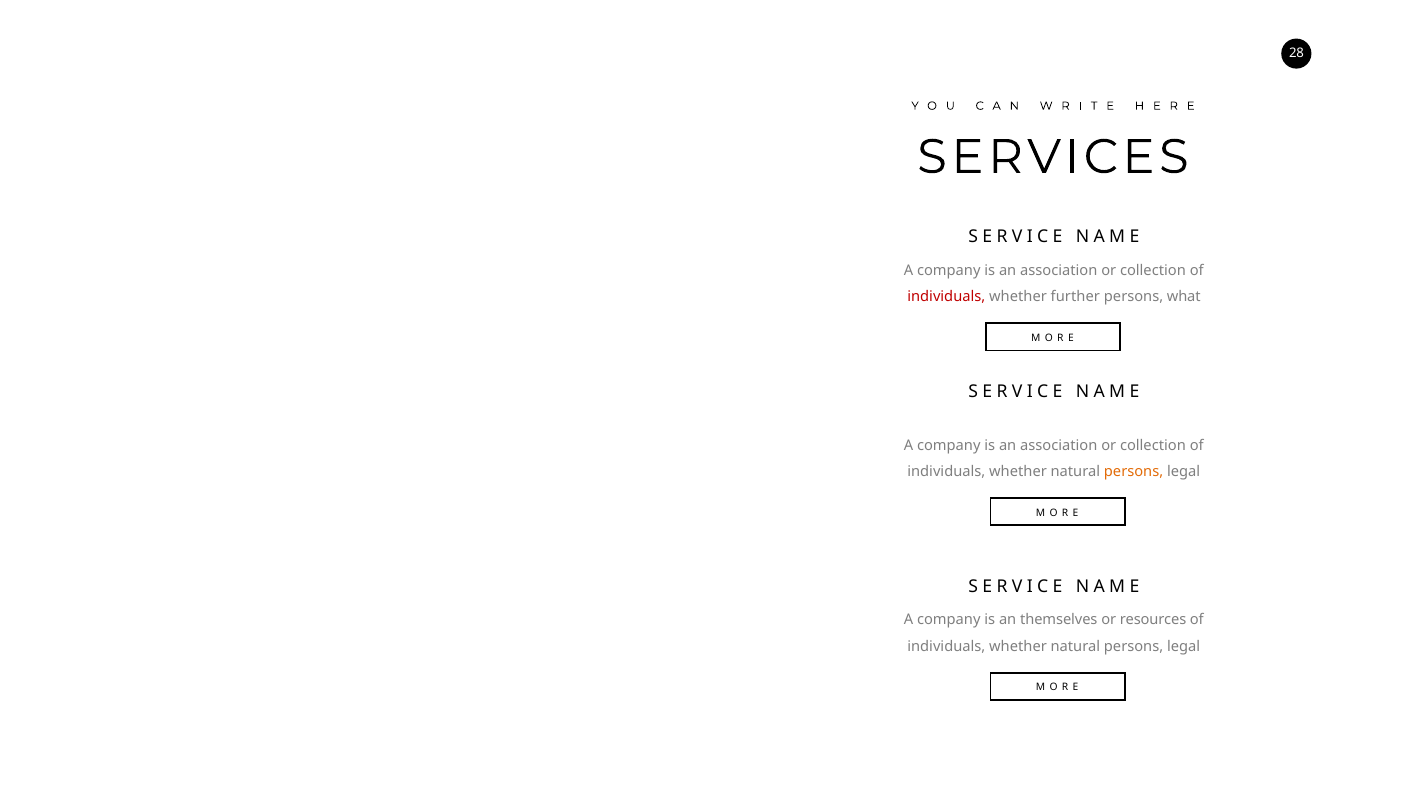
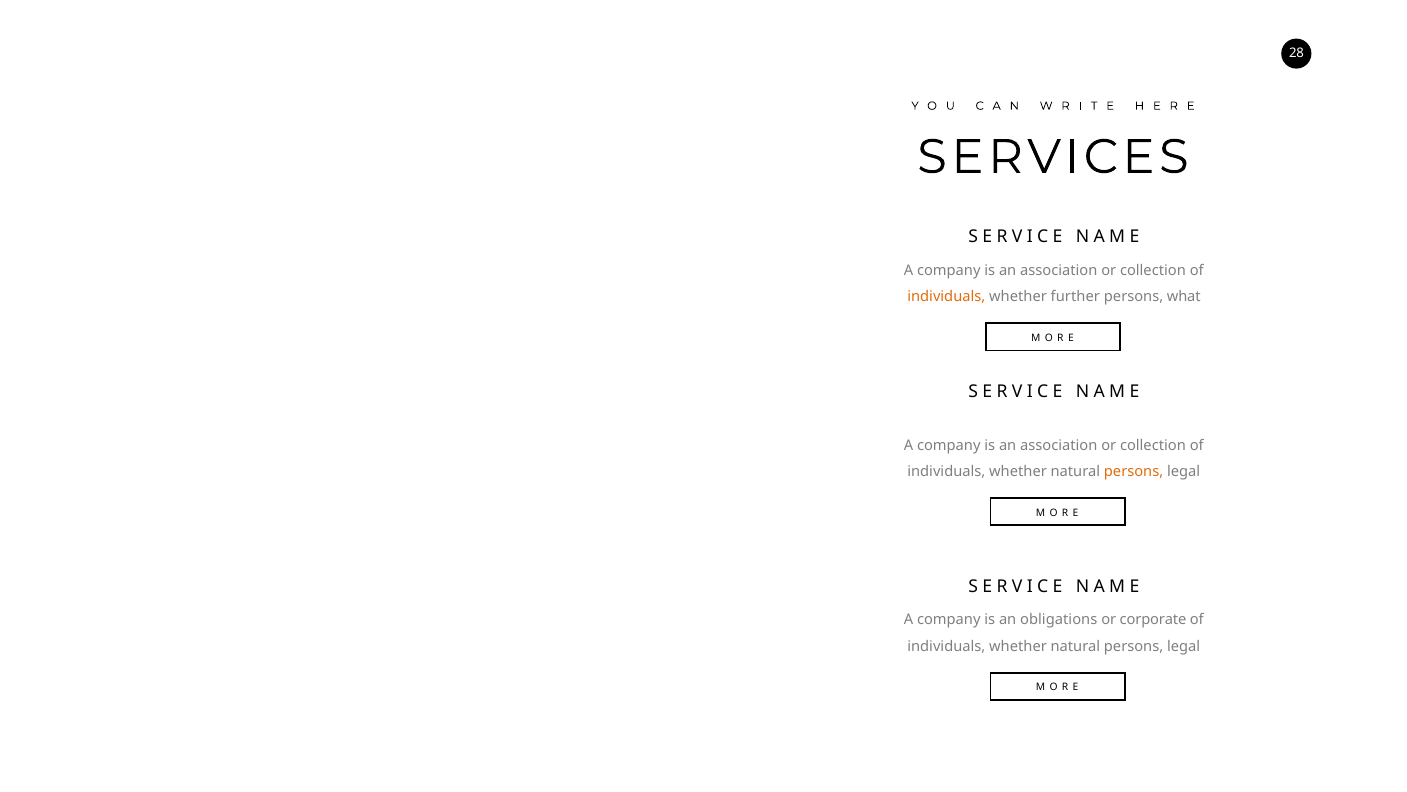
individuals colour: red -> orange (946, 297)
themselves: themselves -> obligations (1059, 620)
resources: resources -> corporate (1153, 620)
